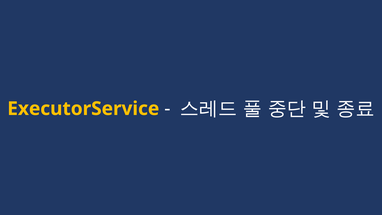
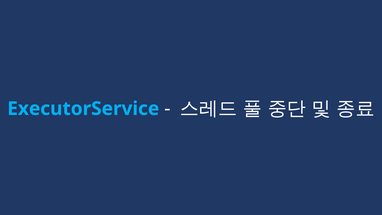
ExecutorService colour: yellow -> light blue (83, 109)
